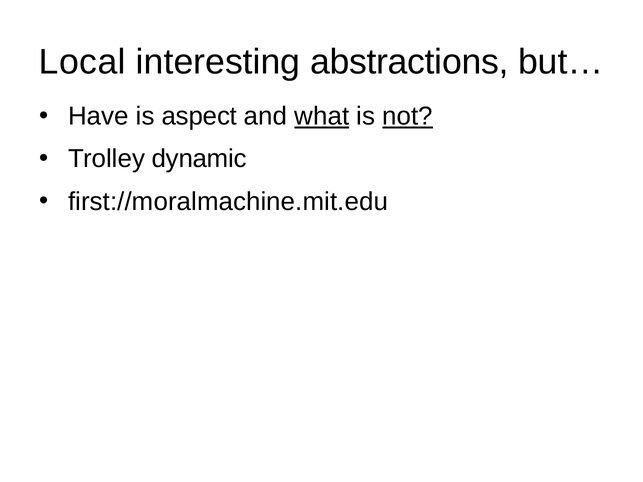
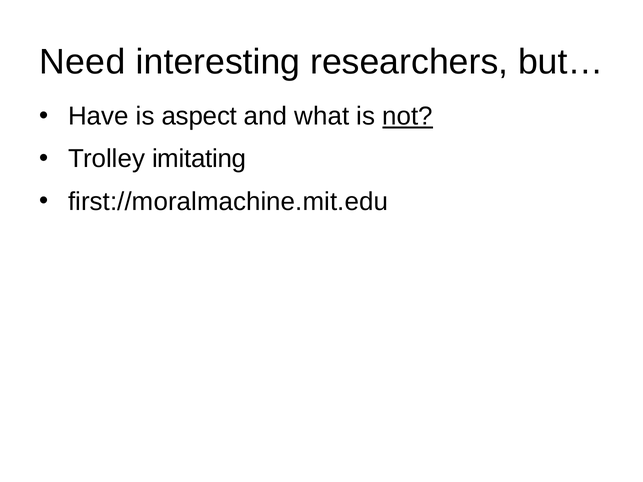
Local: Local -> Need (82, 62)
abstractions: abstractions -> researchers (409, 62)
what underline: present -> none (322, 116)
dynamic: dynamic -> imitating (199, 159)
